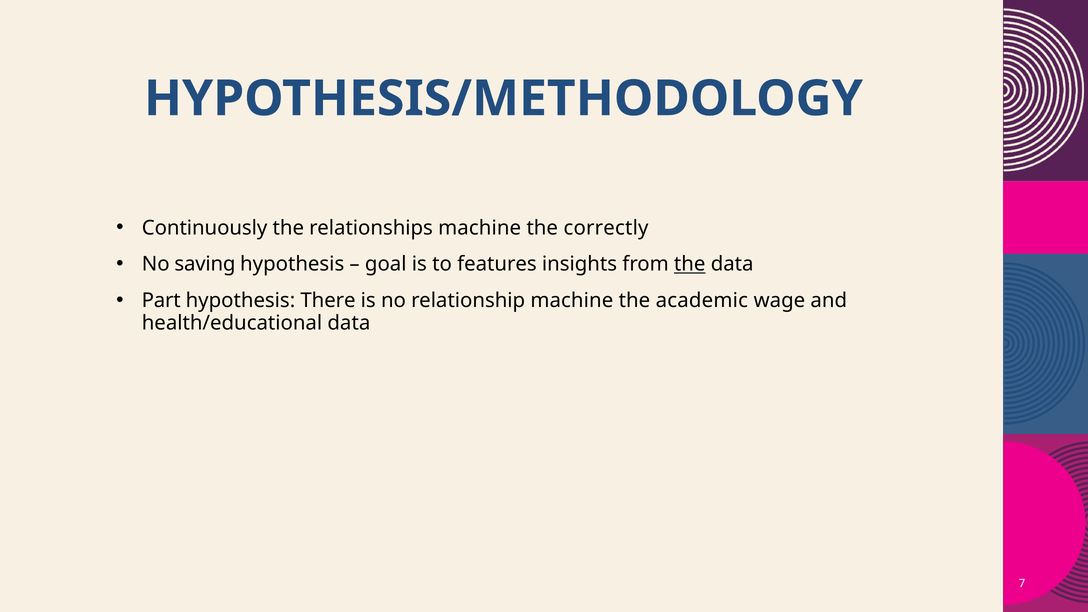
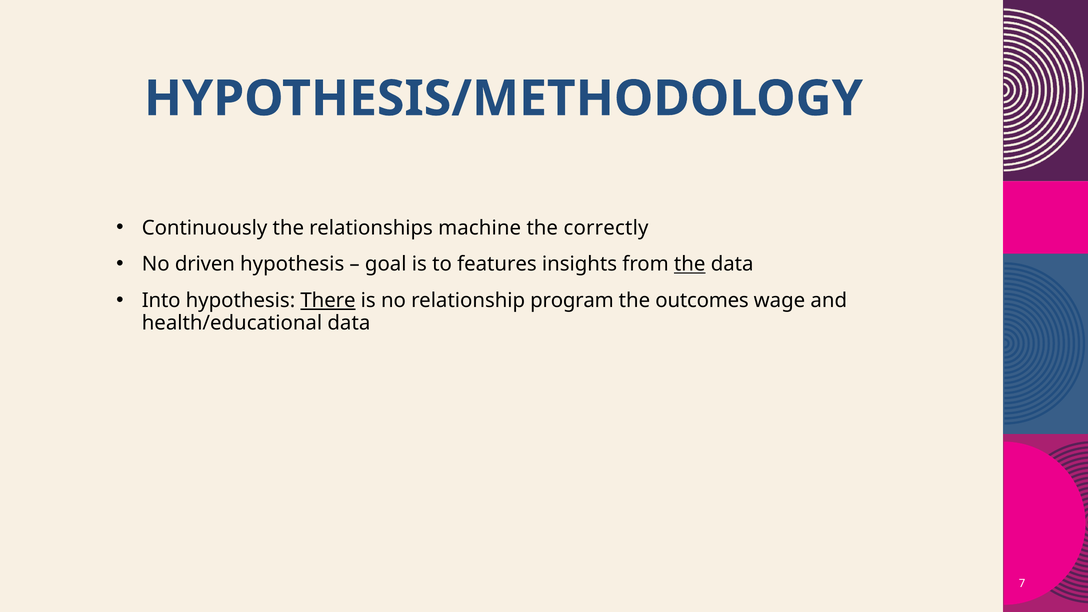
saving: saving -> driven (205, 264)
Part: Part -> Into (161, 300)
There underline: none -> present (328, 300)
relationship machine: machine -> program (572, 300)
academic: academic -> outcomes (702, 300)
